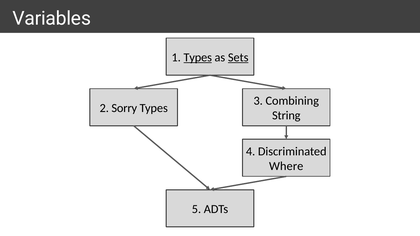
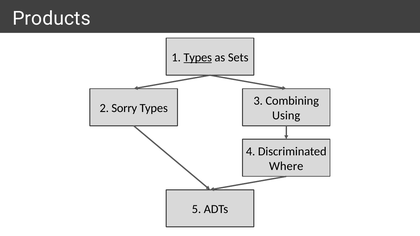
Variables: Variables -> Products (52, 19)
Sets underline: present -> none (238, 58)
String: String -> Using (286, 116)
